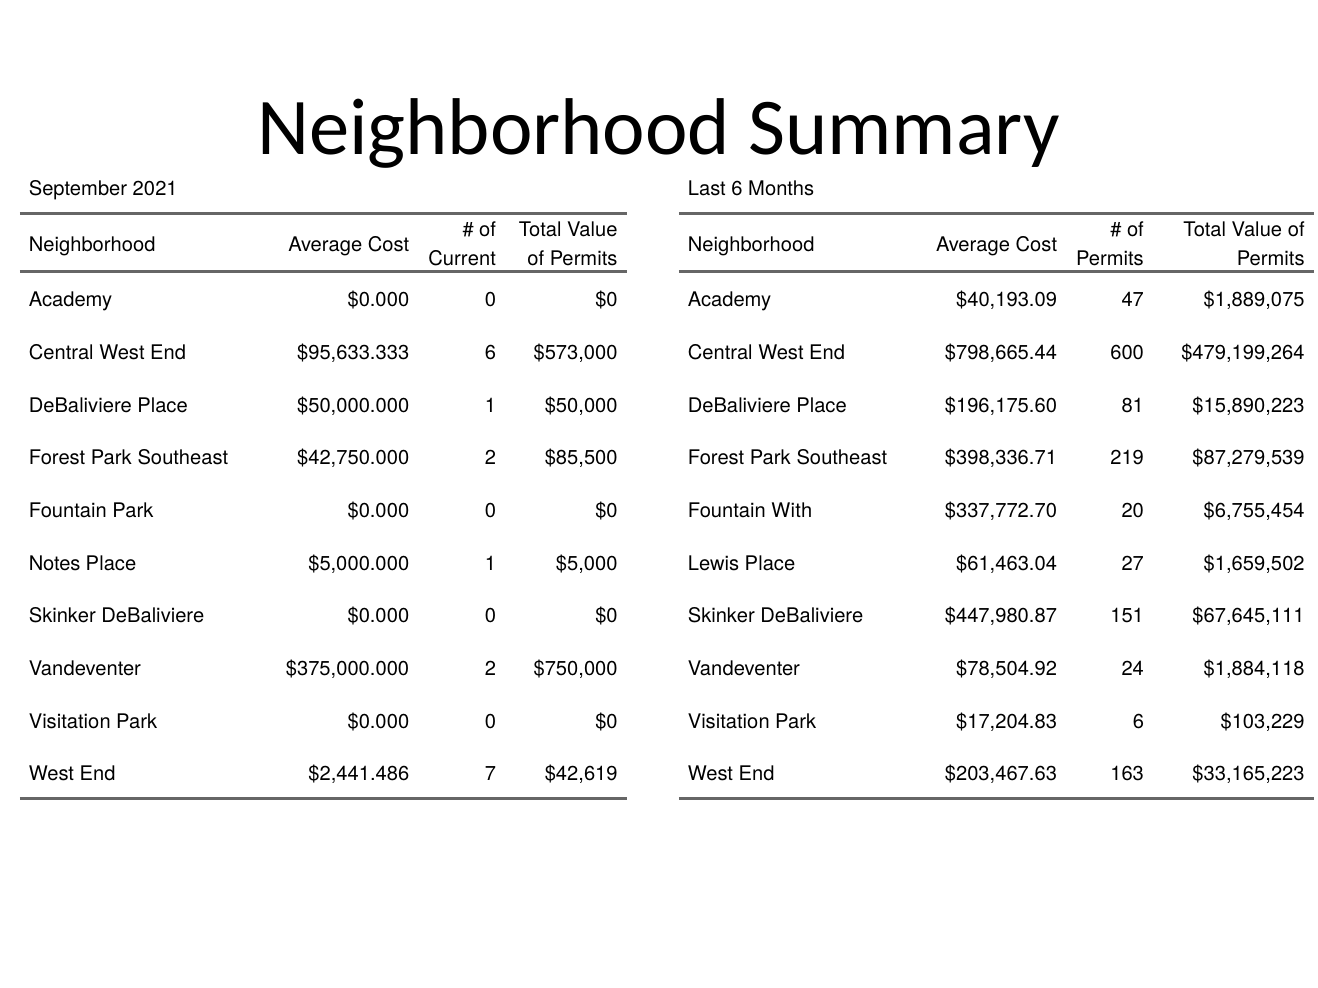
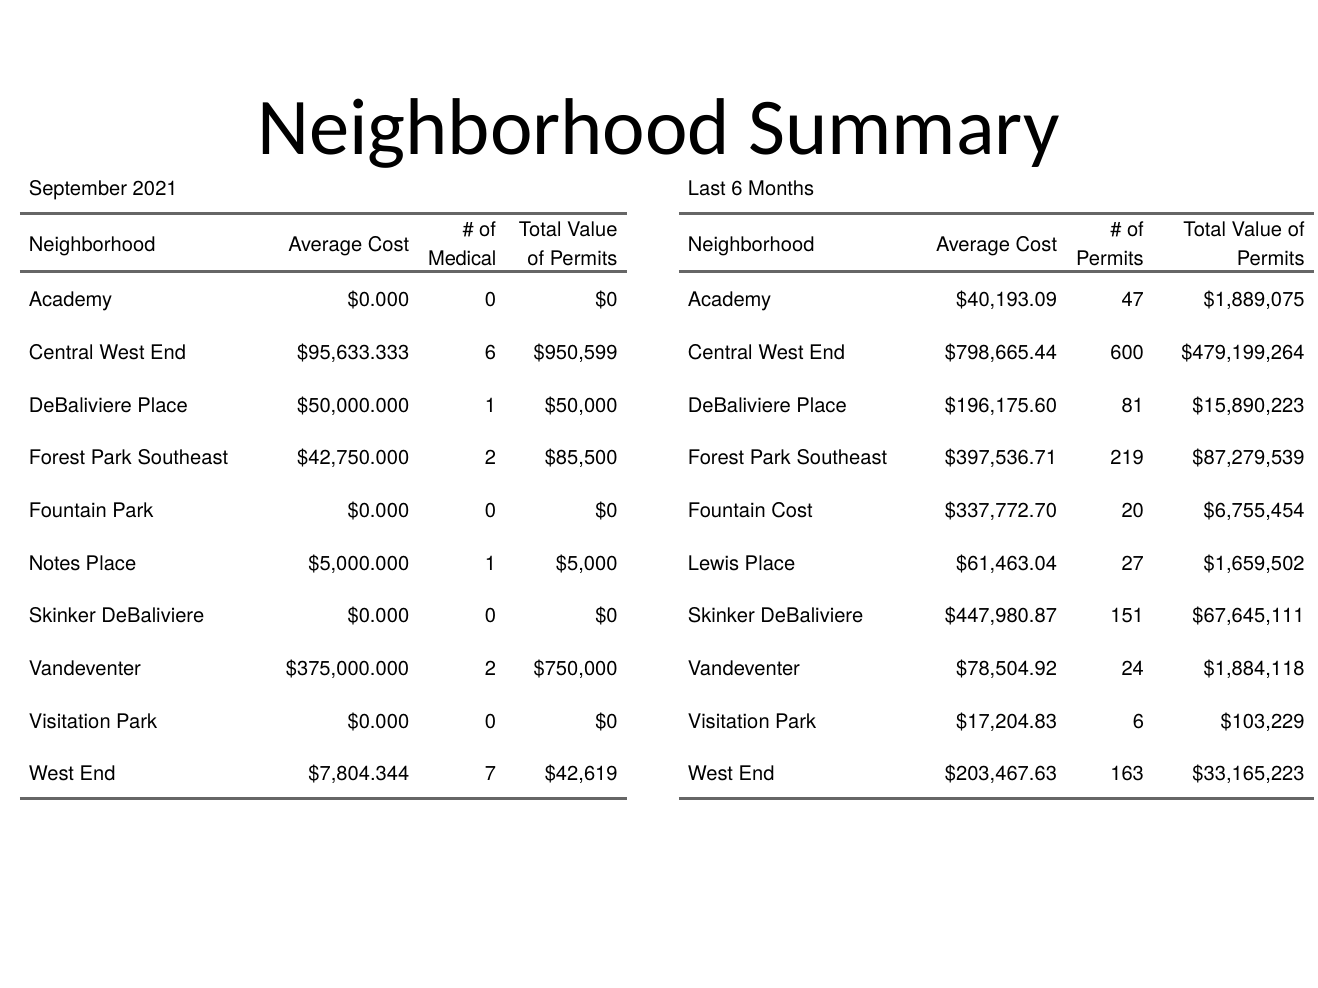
Current: Current -> Medical (462, 259)
$573,000: $573,000 -> $950,599 (576, 353)
$398,336.71: $398,336.71 -> $397,536.71 (1001, 458)
Fountain With: With -> Cost (792, 511)
$2,441.486: $2,441.486 -> $7,804.344 (359, 775)
